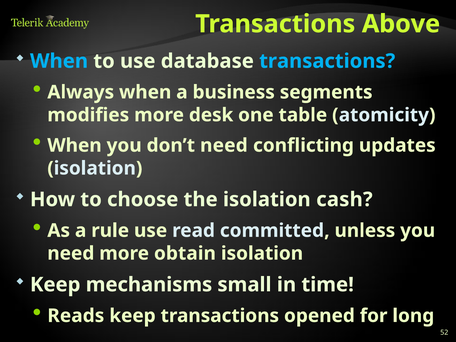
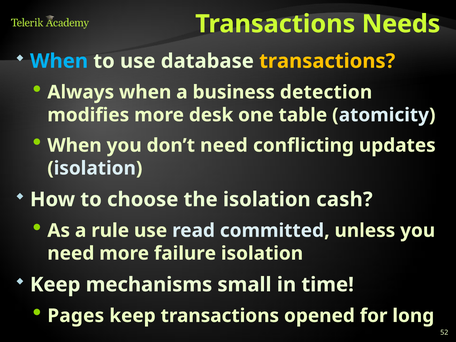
Above: Above -> Needs (401, 24)
transactions colour: light blue -> yellow (327, 61)
segments: segments -> detection (326, 92)
obtain: obtain -> failure (185, 253)
Reads: Reads -> Pages (76, 316)
